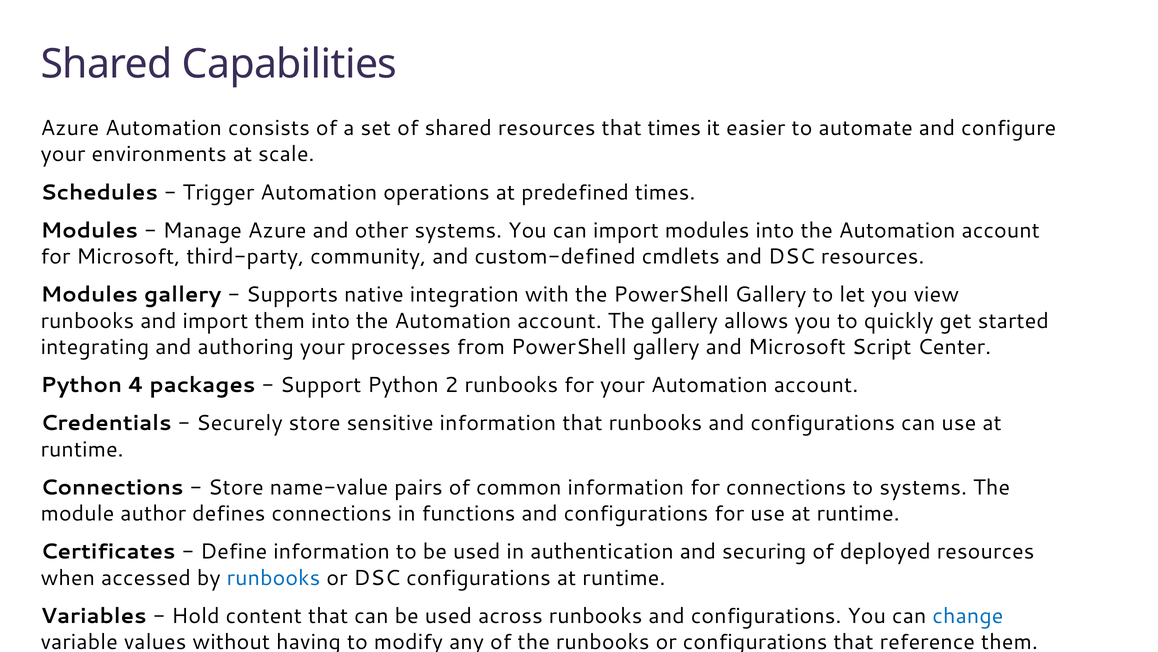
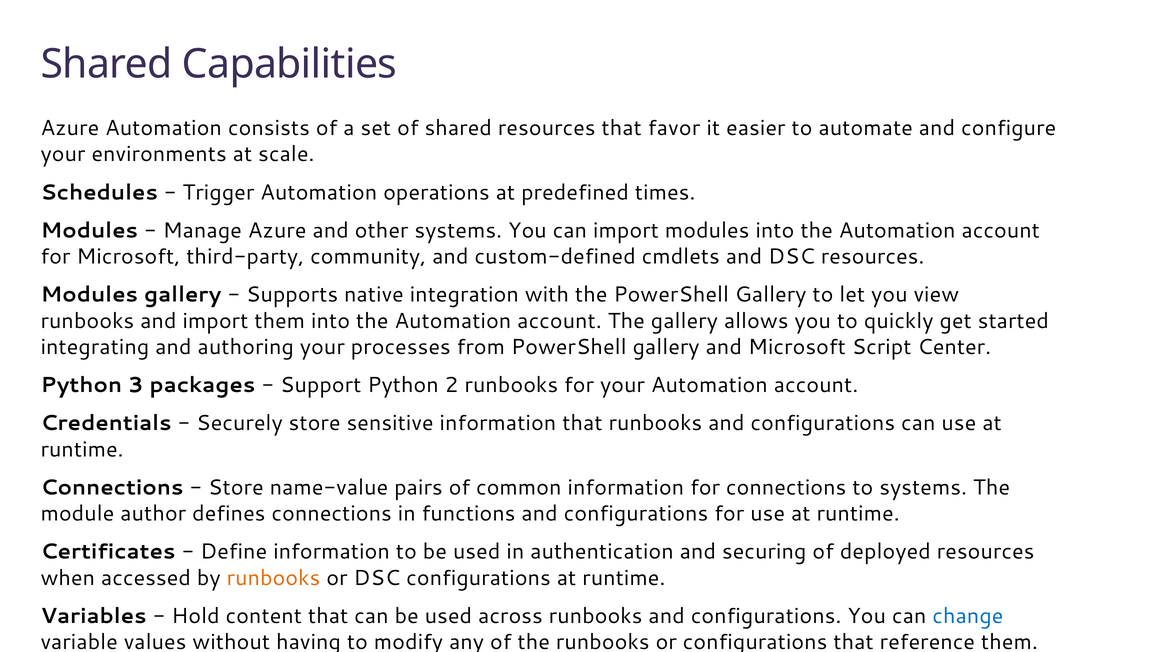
that times: times -> favor (674, 128)
4: 4 -> 3 (136, 385)
runbooks colour: blue -> orange (273, 577)
